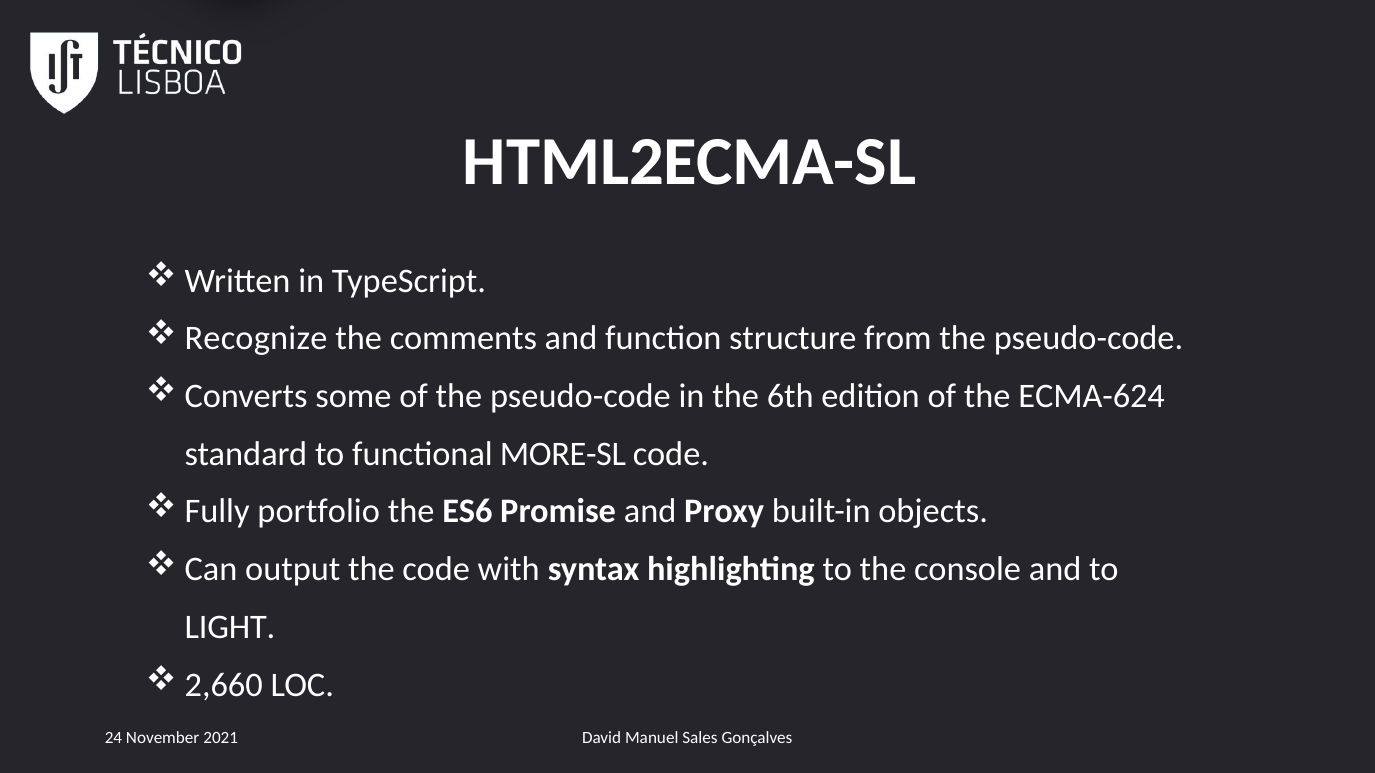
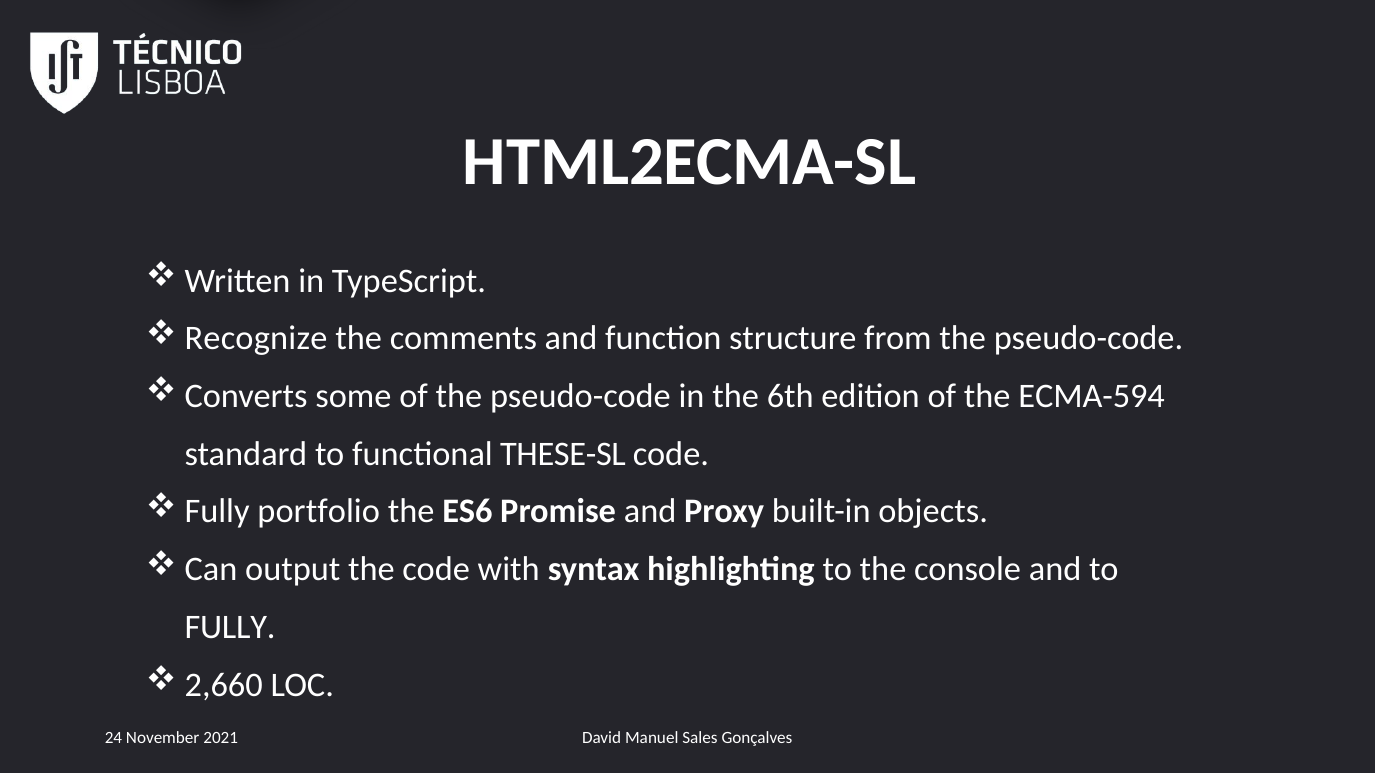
ECMA-624: ECMA-624 -> ECMA-594 (1092, 396)
MORE-SL: MORE-SL -> THESE-SL (563, 454)
LIGHT: LIGHT -> FULLY (230, 627)
